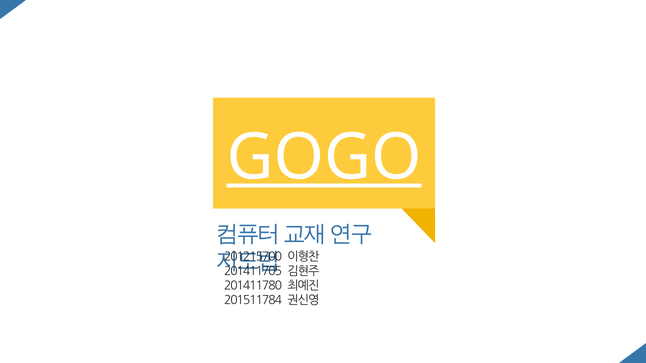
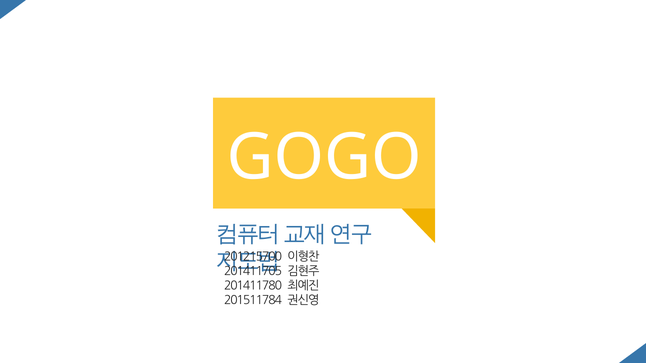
GOGO underline: present -> none (324, 158)
